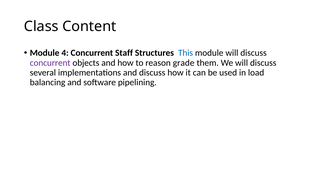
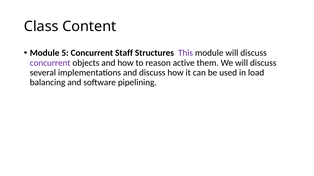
4: 4 -> 5 (65, 53)
This colour: blue -> purple (186, 53)
grade: grade -> active (184, 63)
